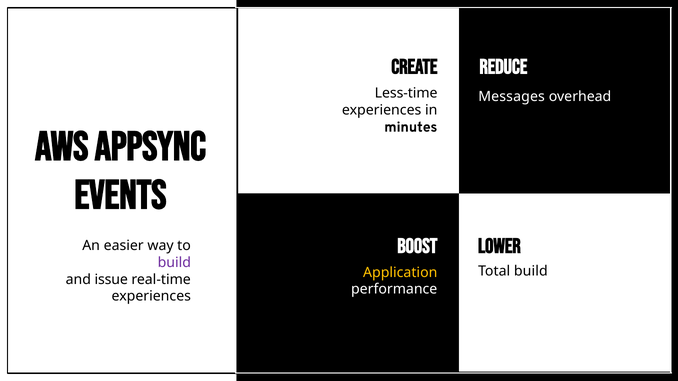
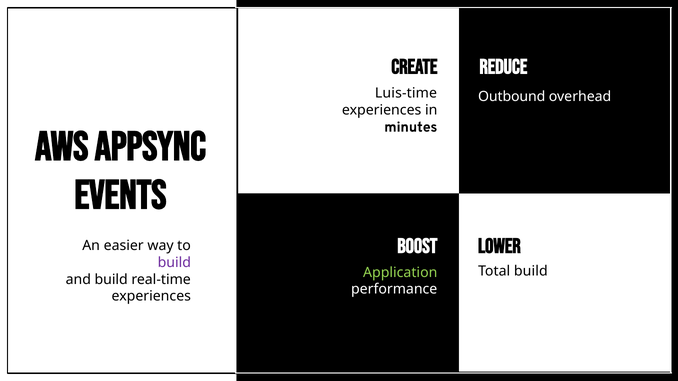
Less-time: Less-time -> Luis-time (406, 93)
Messages: Messages -> Outbound (512, 96)
Application colour: yellow -> light green (400, 273)
and issue: issue -> build (111, 280)
